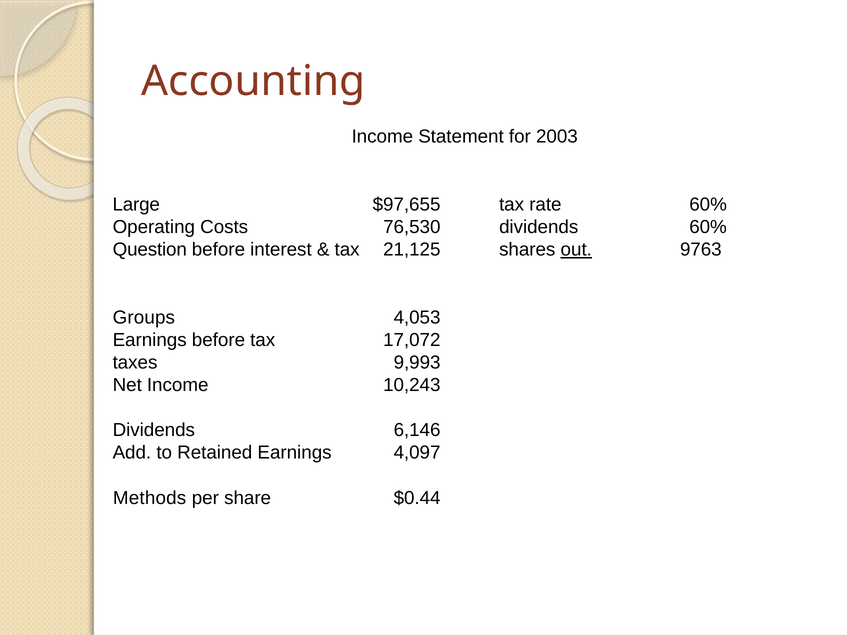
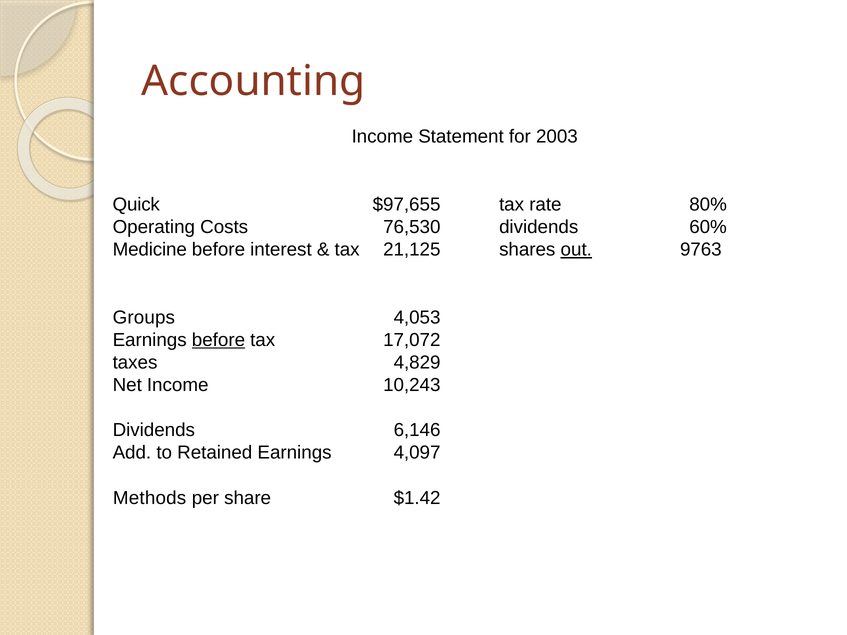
Large: Large -> Quick (136, 205)
rate 60%: 60% -> 80% (708, 205)
Question: Question -> Medicine (150, 250)
before underline: none -> present (218, 340)
9,993: 9,993 -> 4,829 (417, 363)
$0.44: $0.44 -> $1.42 (417, 498)
